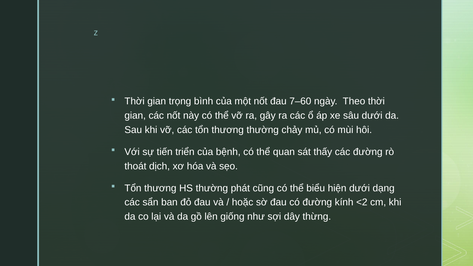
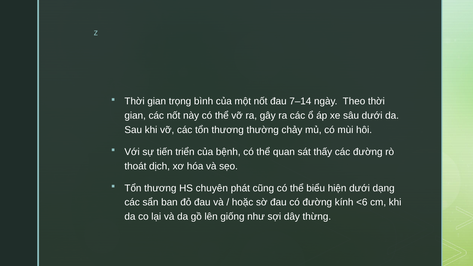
7–60: 7–60 -> 7–14 (300, 101)
HS thường: thường -> chuyên (212, 188)
<2: <2 -> <6 (362, 202)
